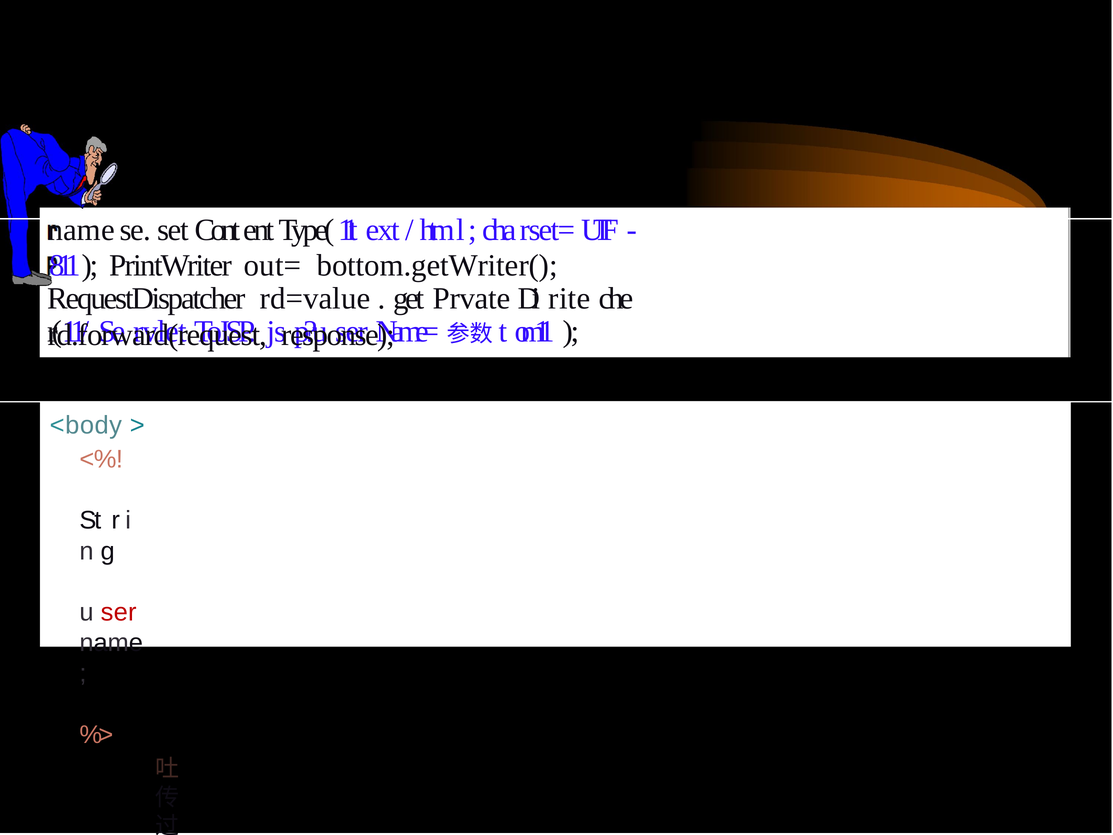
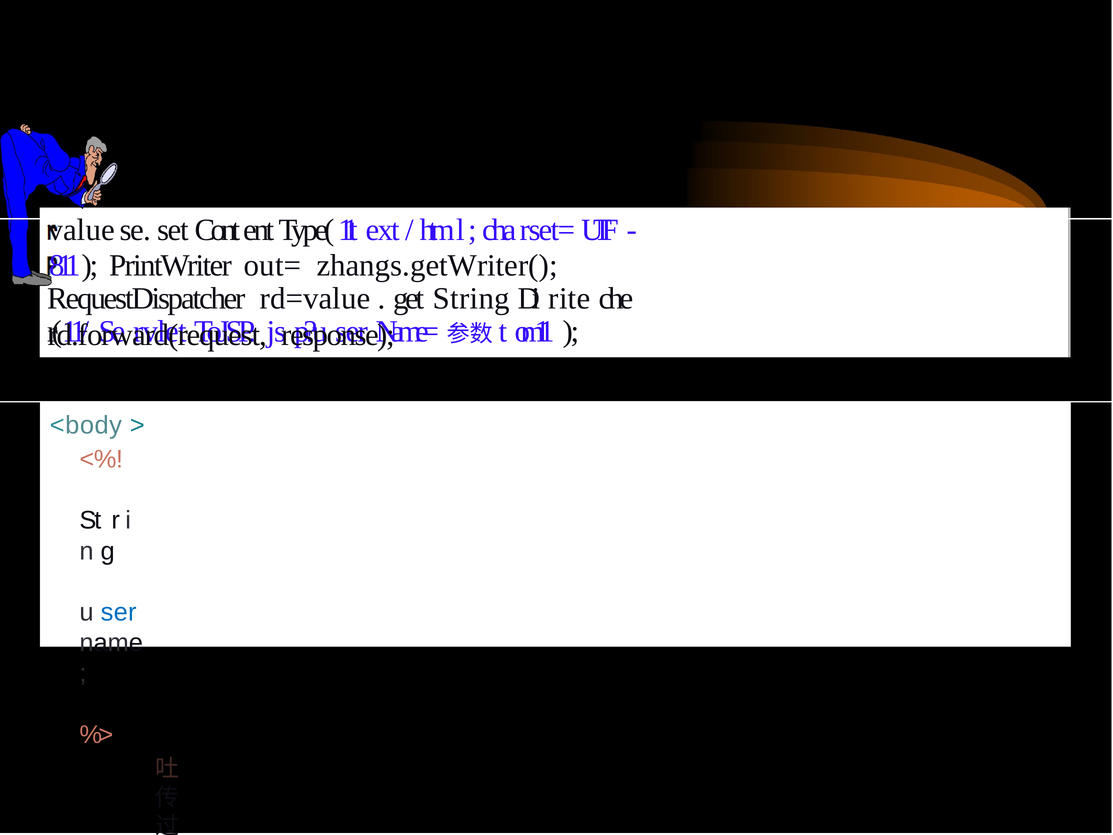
name: name -> value (81, 230)
bottom.getWriter(: bottom.getWriter( -> zhangs.getWriter( (437, 266)
Prvate: Prvate -> String (471, 299)
ser colour: red -> blue (119, 612)
